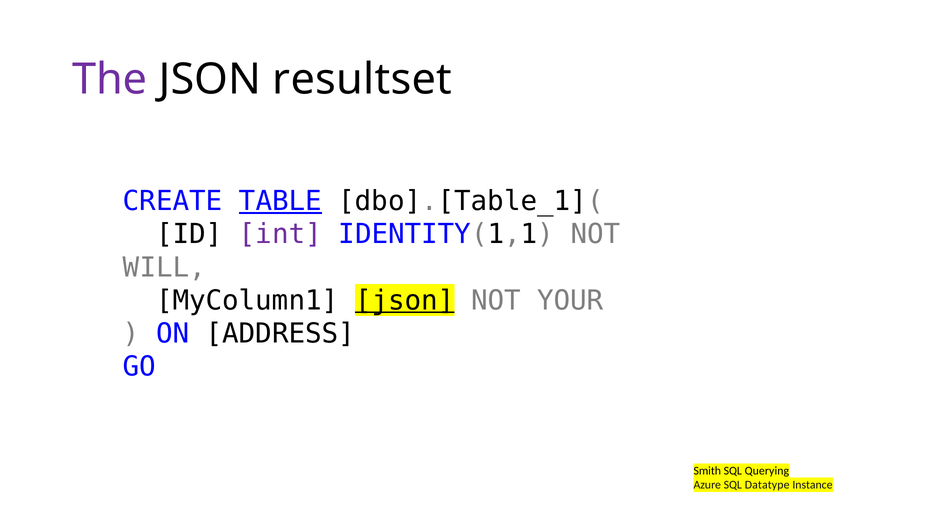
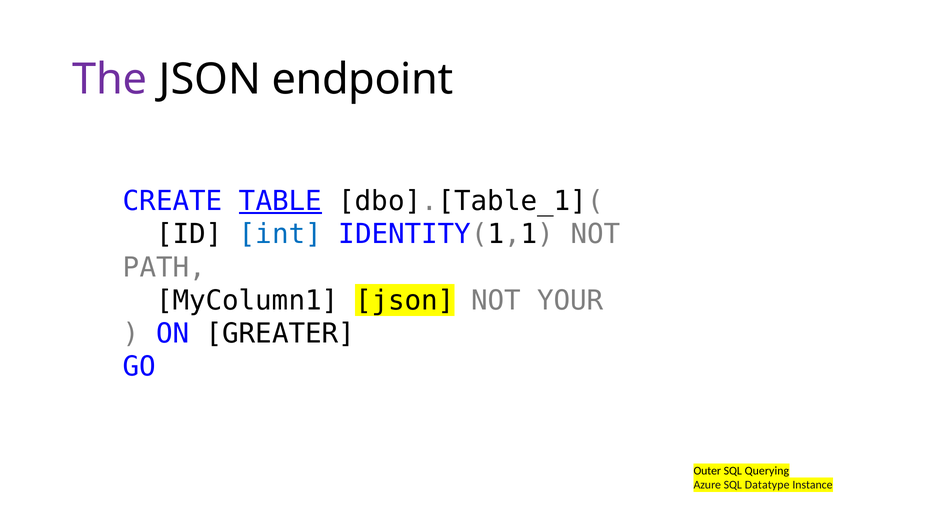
resultset: resultset -> endpoint (363, 79)
int colour: purple -> blue (280, 234)
WILL: WILL -> PATH (164, 267)
json underline: present -> none (405, 301)
ADDRESS: ADDRESS -> GREATER (280, 334)
Smith: Smith -> Outer (707, 471)
